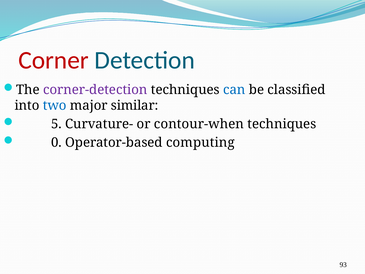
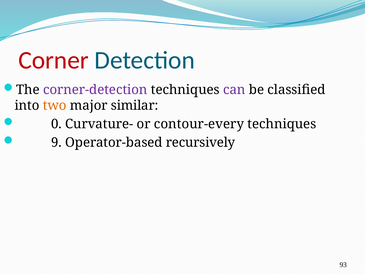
can colour: blue -> purple (234, 90)
two colour: blue -> orange (55, 106)
5: 5 -> 0 (56, 124)
contour-when: contour-when -> contour-every (199, 124)
0: 0 -> 9 (56, 142)
computing: computing -> recursively (200, 142)
